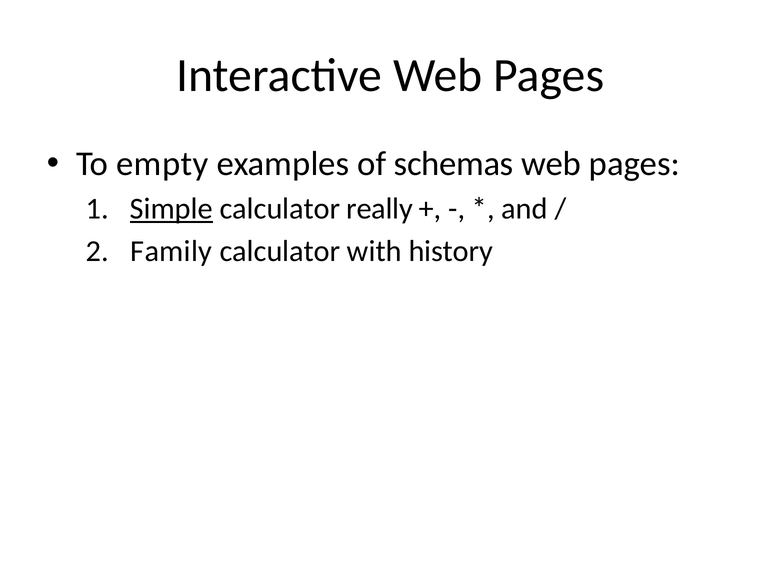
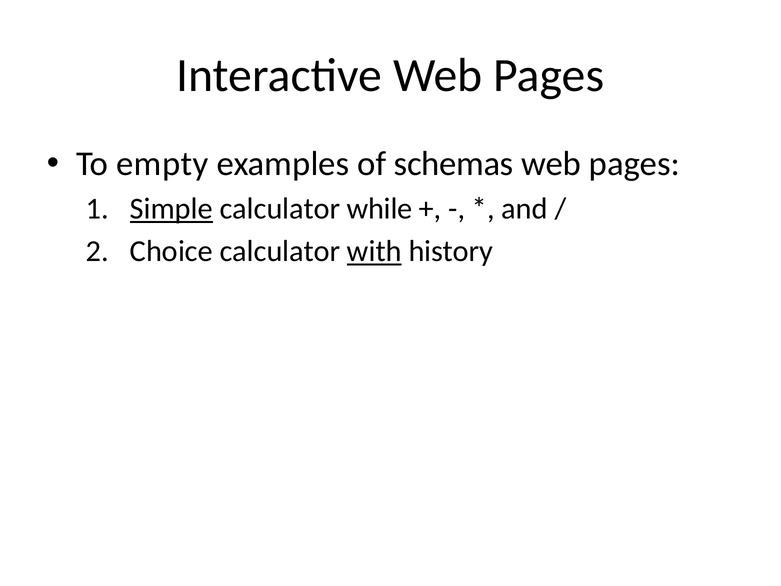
really: really -> while (380, 209)
Family: Family -> Choice (171, 251)
with underline: none -> present (374, 251)
